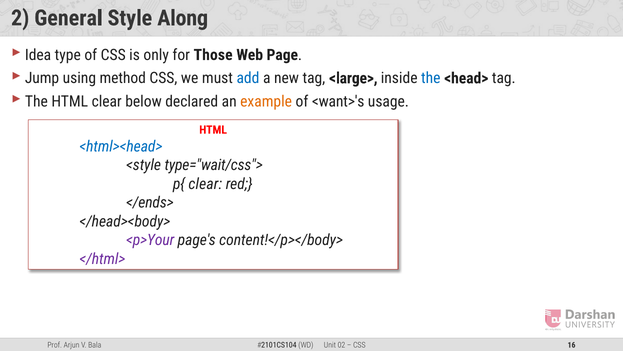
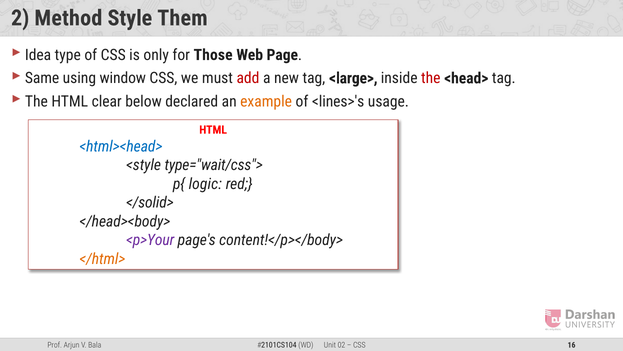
General: General -> Method (68, 18)
Along: Along -> Them (182, 18)
Jump: Jump -> Same (42, 78)
method: method -> window (123, 78)
add colour: blue -> red (248, 78)
the colour: blue -> red (431, 78)
<want>'s: <want>'s -> <lines>'s (338, 101)
p{ clear: clear -> logic (205, 184)
</ends>: </ends> -> </solid> (150, 202)
</html> colour: purple -> orange (102, 258)
